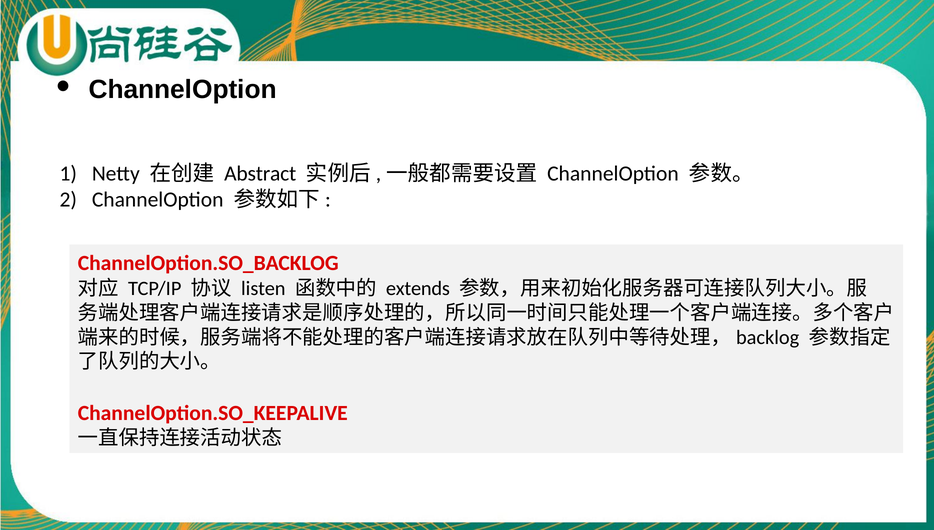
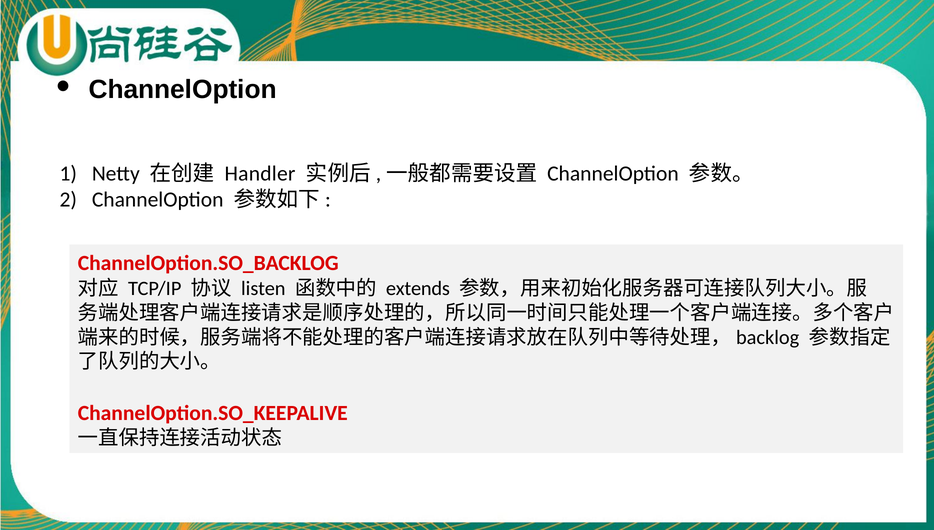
Abstract: Abstract -> Handler (260, 174)
